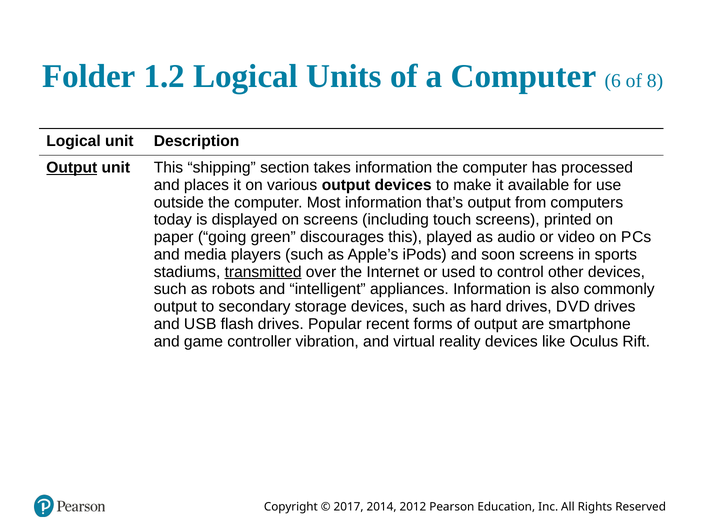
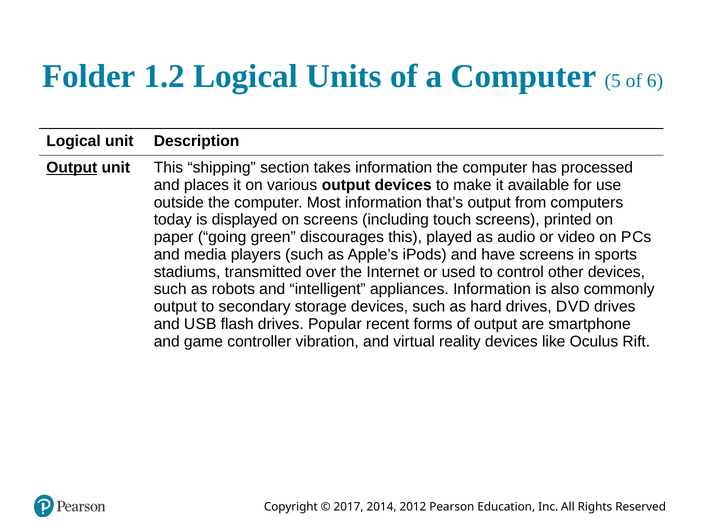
6: 6 -> 5 (613, 81)
8: 8 -> 6 (655, 81)
soon: soon -> have (498, 254)
transmitted underline: present -> none (263, 272)
